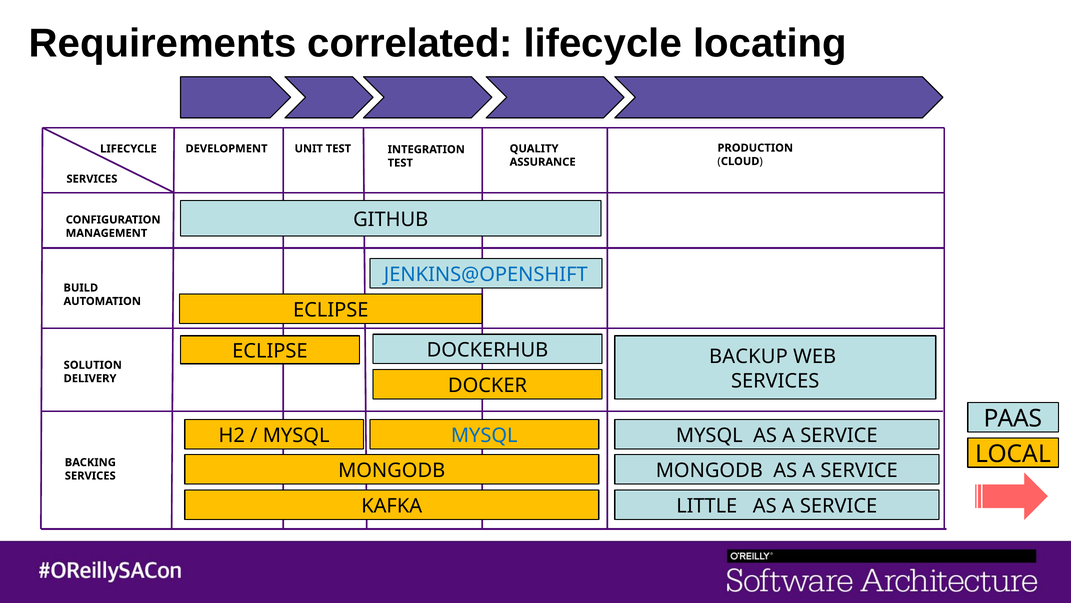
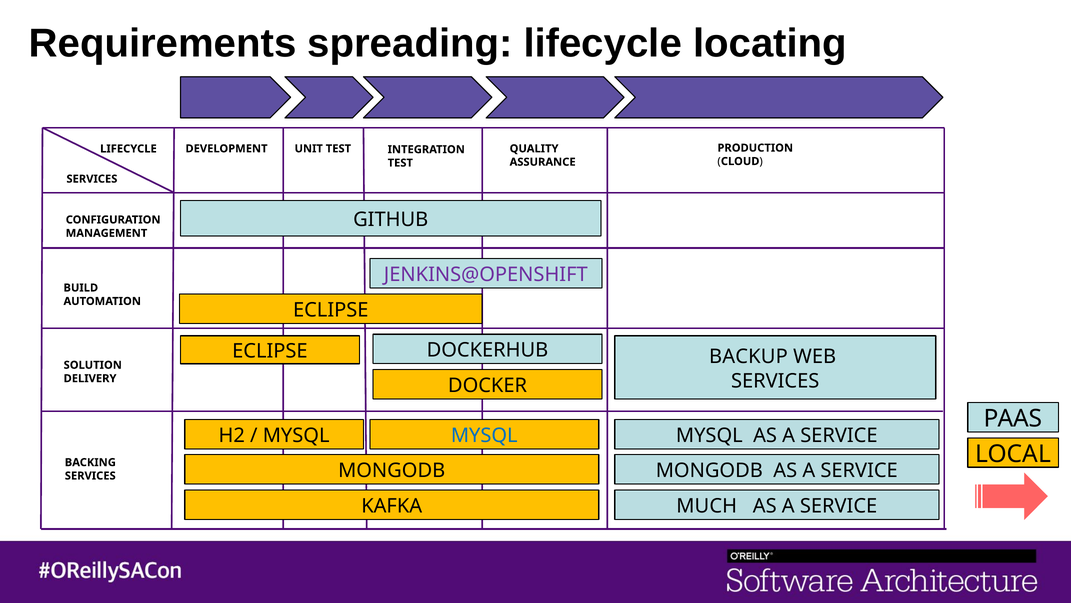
correlated: correlated -> spreading (410, 43)
JENKINS@OPENSHIFT colour: blue -> purple (486, 275)
LITTLE: LITTLE -> MUCH (707, 506)
